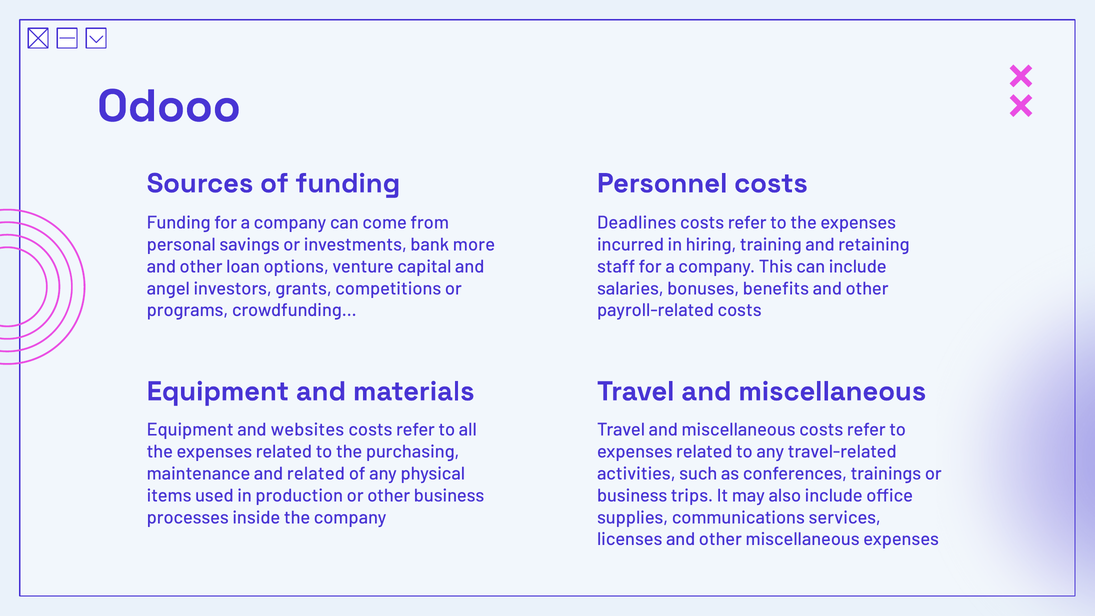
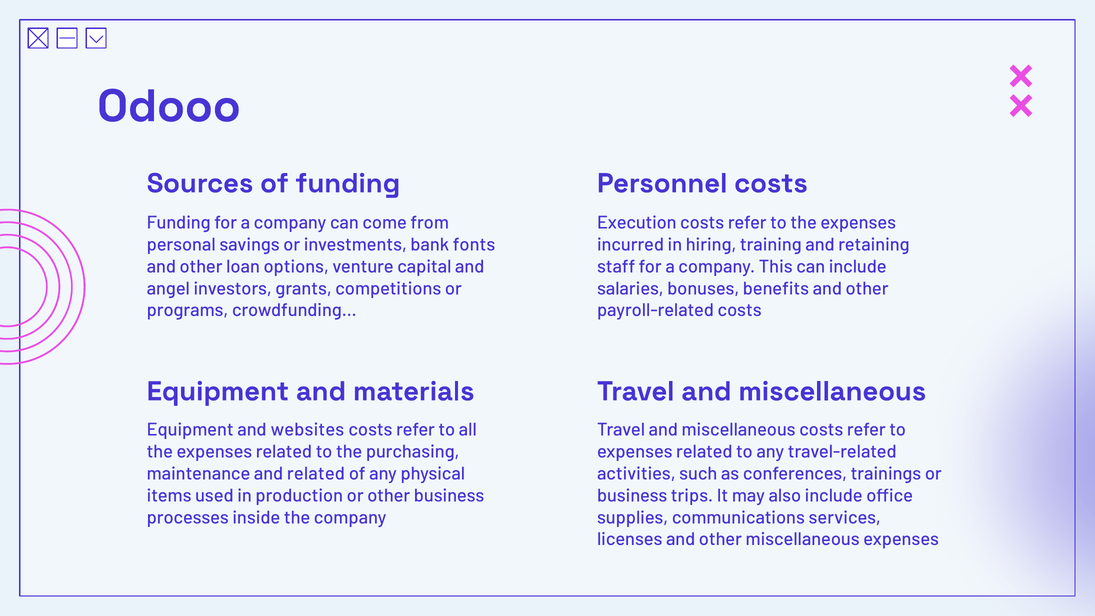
Deadlines: Deadlines -> Execution (637, 223)
more: more -> fonts (474, 245)
